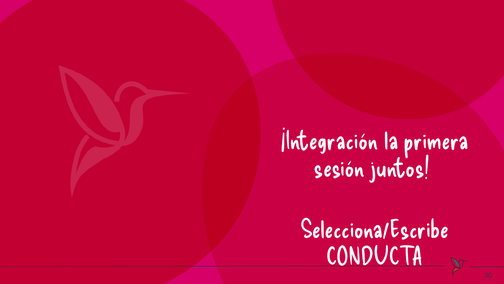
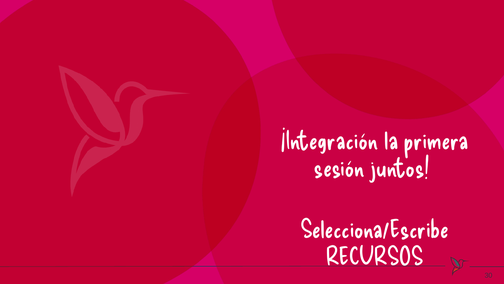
CONDUCTA: CONDUCTA -> RECURSOS (375, 257)
